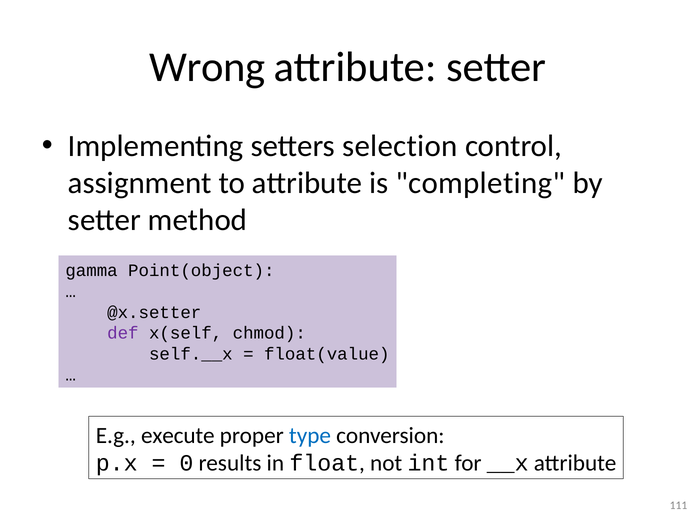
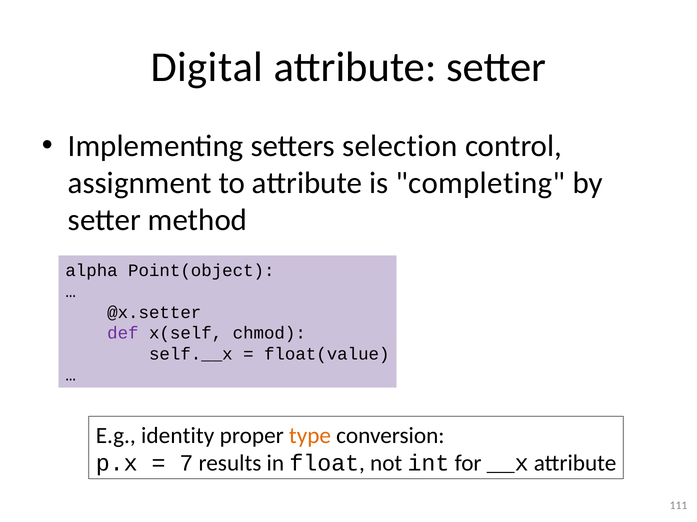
Wrong: Wrong -> Digital (207, 67)
gamma: gamma -> alpha (92, 271)
execute: execute -> identity (178, 436)
type colour: blue -> orange (310, 436)
0: 0 -> 7 (186, 464)
